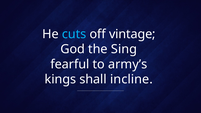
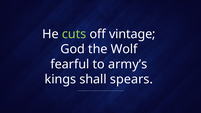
cuts colour: light blue -> light green (74, 34)
Sing: Sing -> Wolf (124, 49)
incline: incline -> spears (131, 79)
